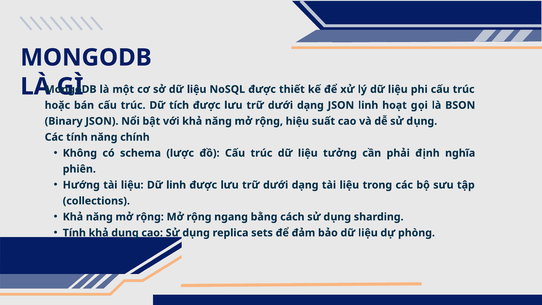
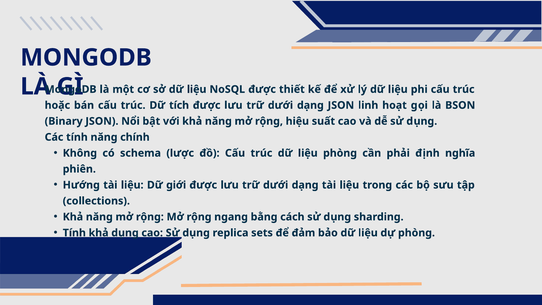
liệu tưởng: tưởng -> phòng (340, 153)
Dữ linh: linh -> giới (176, 185)
